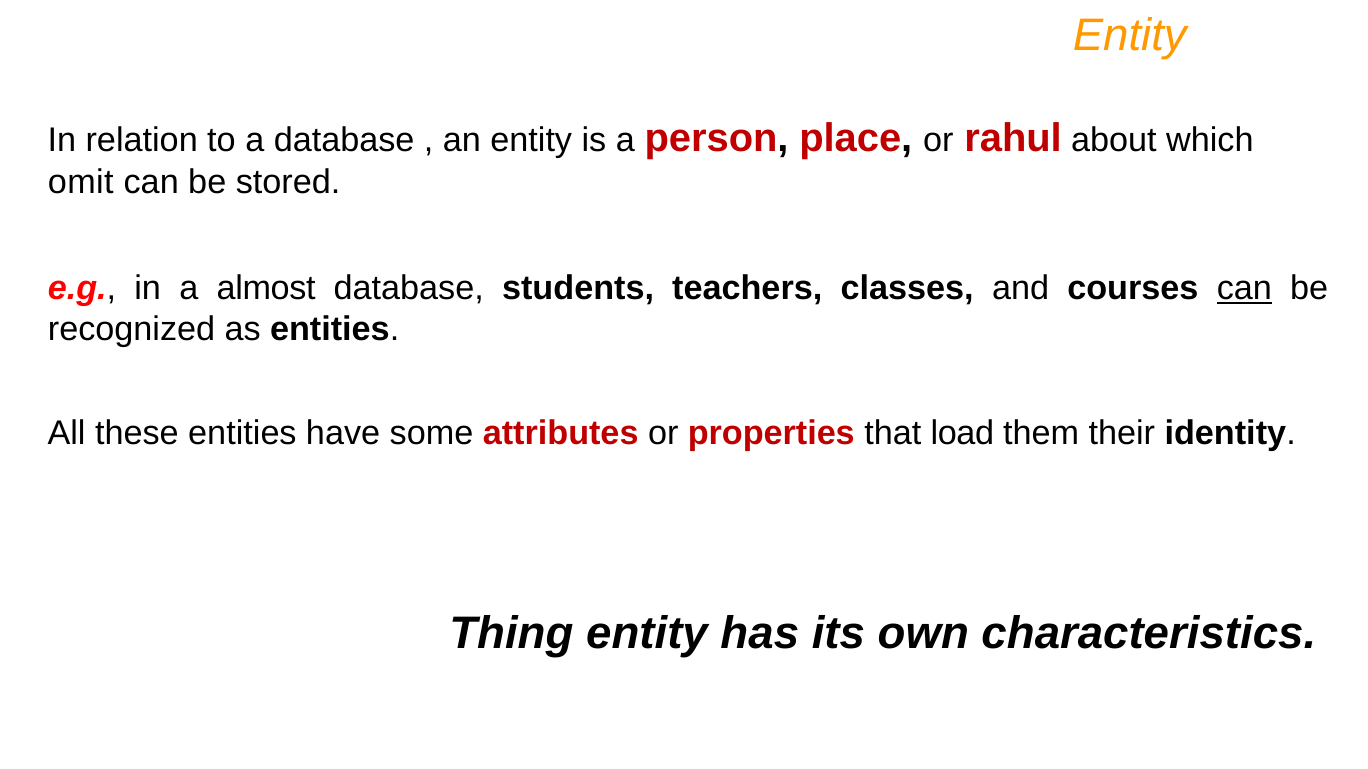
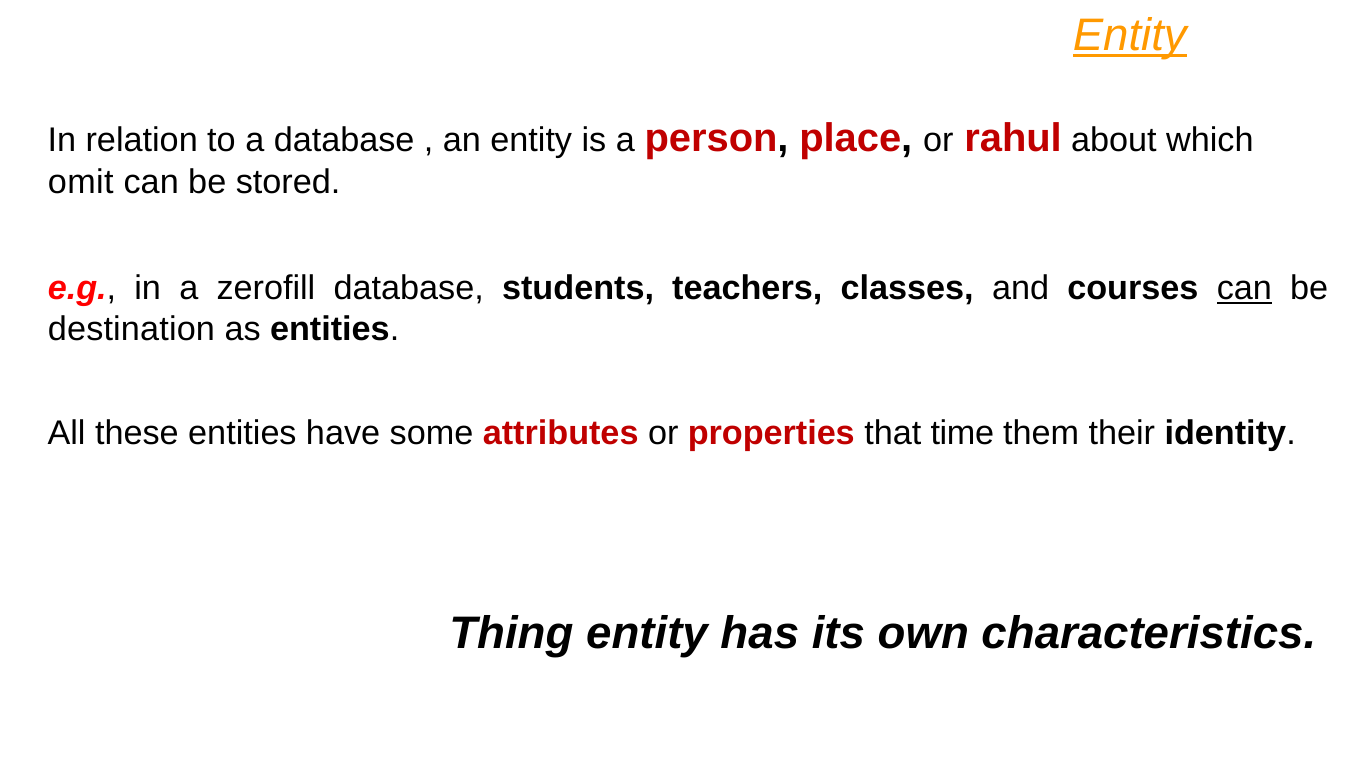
Entity underline: none -> present (1130, 36)
almost: almost -> zerofill (266, 289)
recognized: recognized -> destination (131, 330)
load: load -> time (962, 434)
